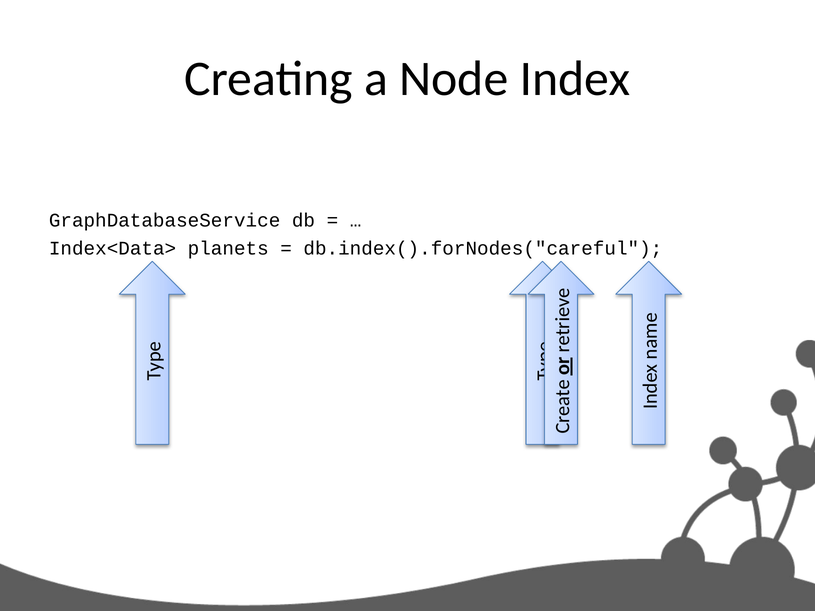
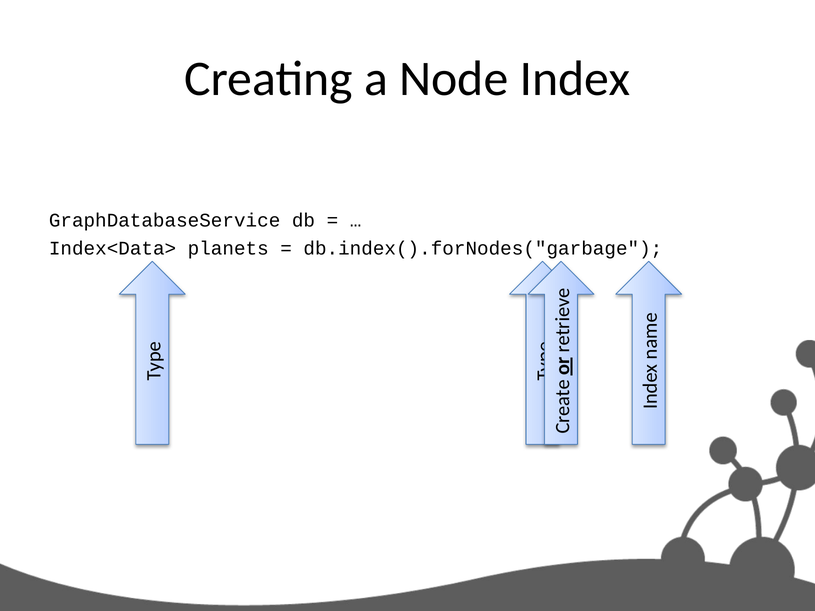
db.index().forNodes("careful: db.index().forNodes("careful -> db.index().forNodes("garbage (483, 248)
